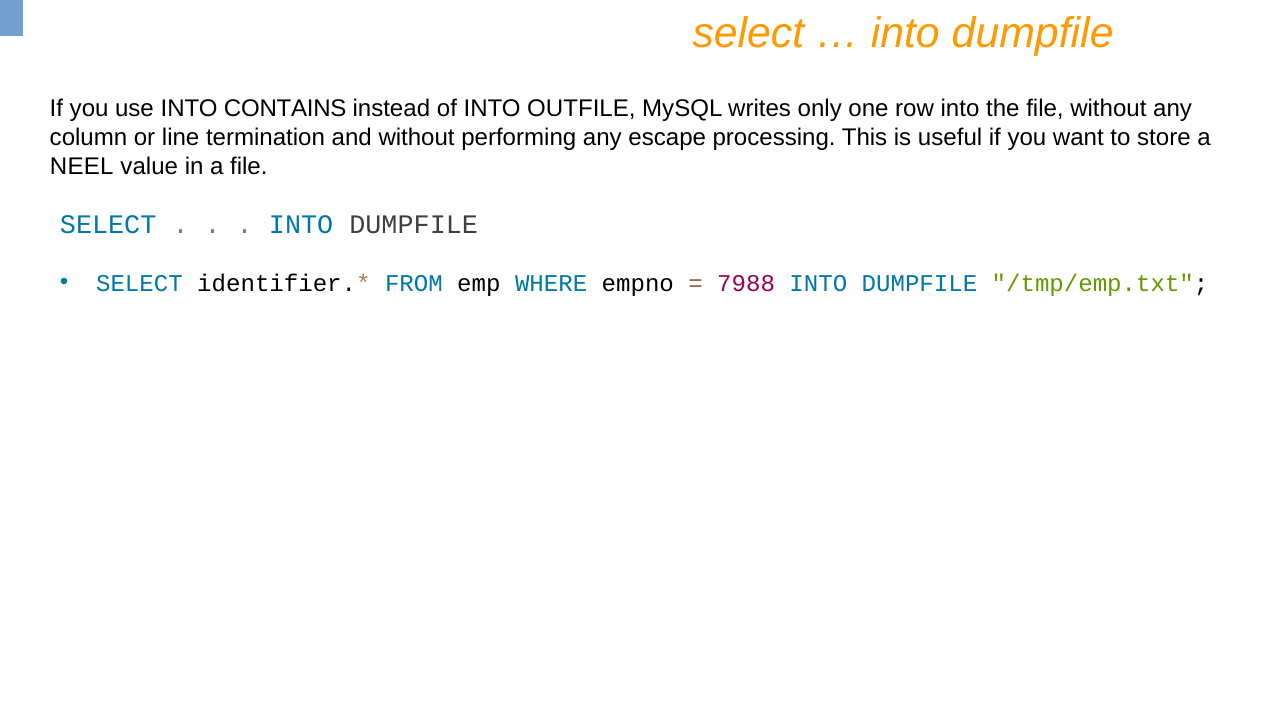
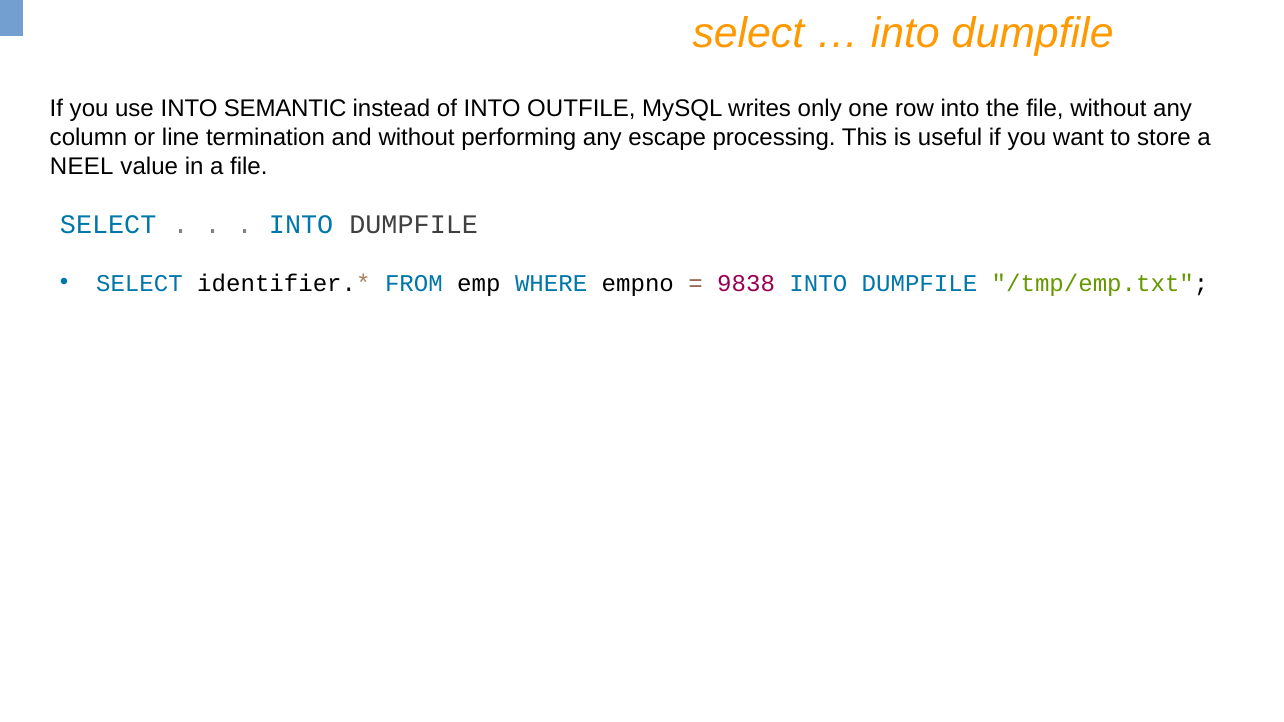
CONTAINS: CONTAINS -> SEMANTIC (285, 109)
7988: 7988 -> 9838 (746, 283)
